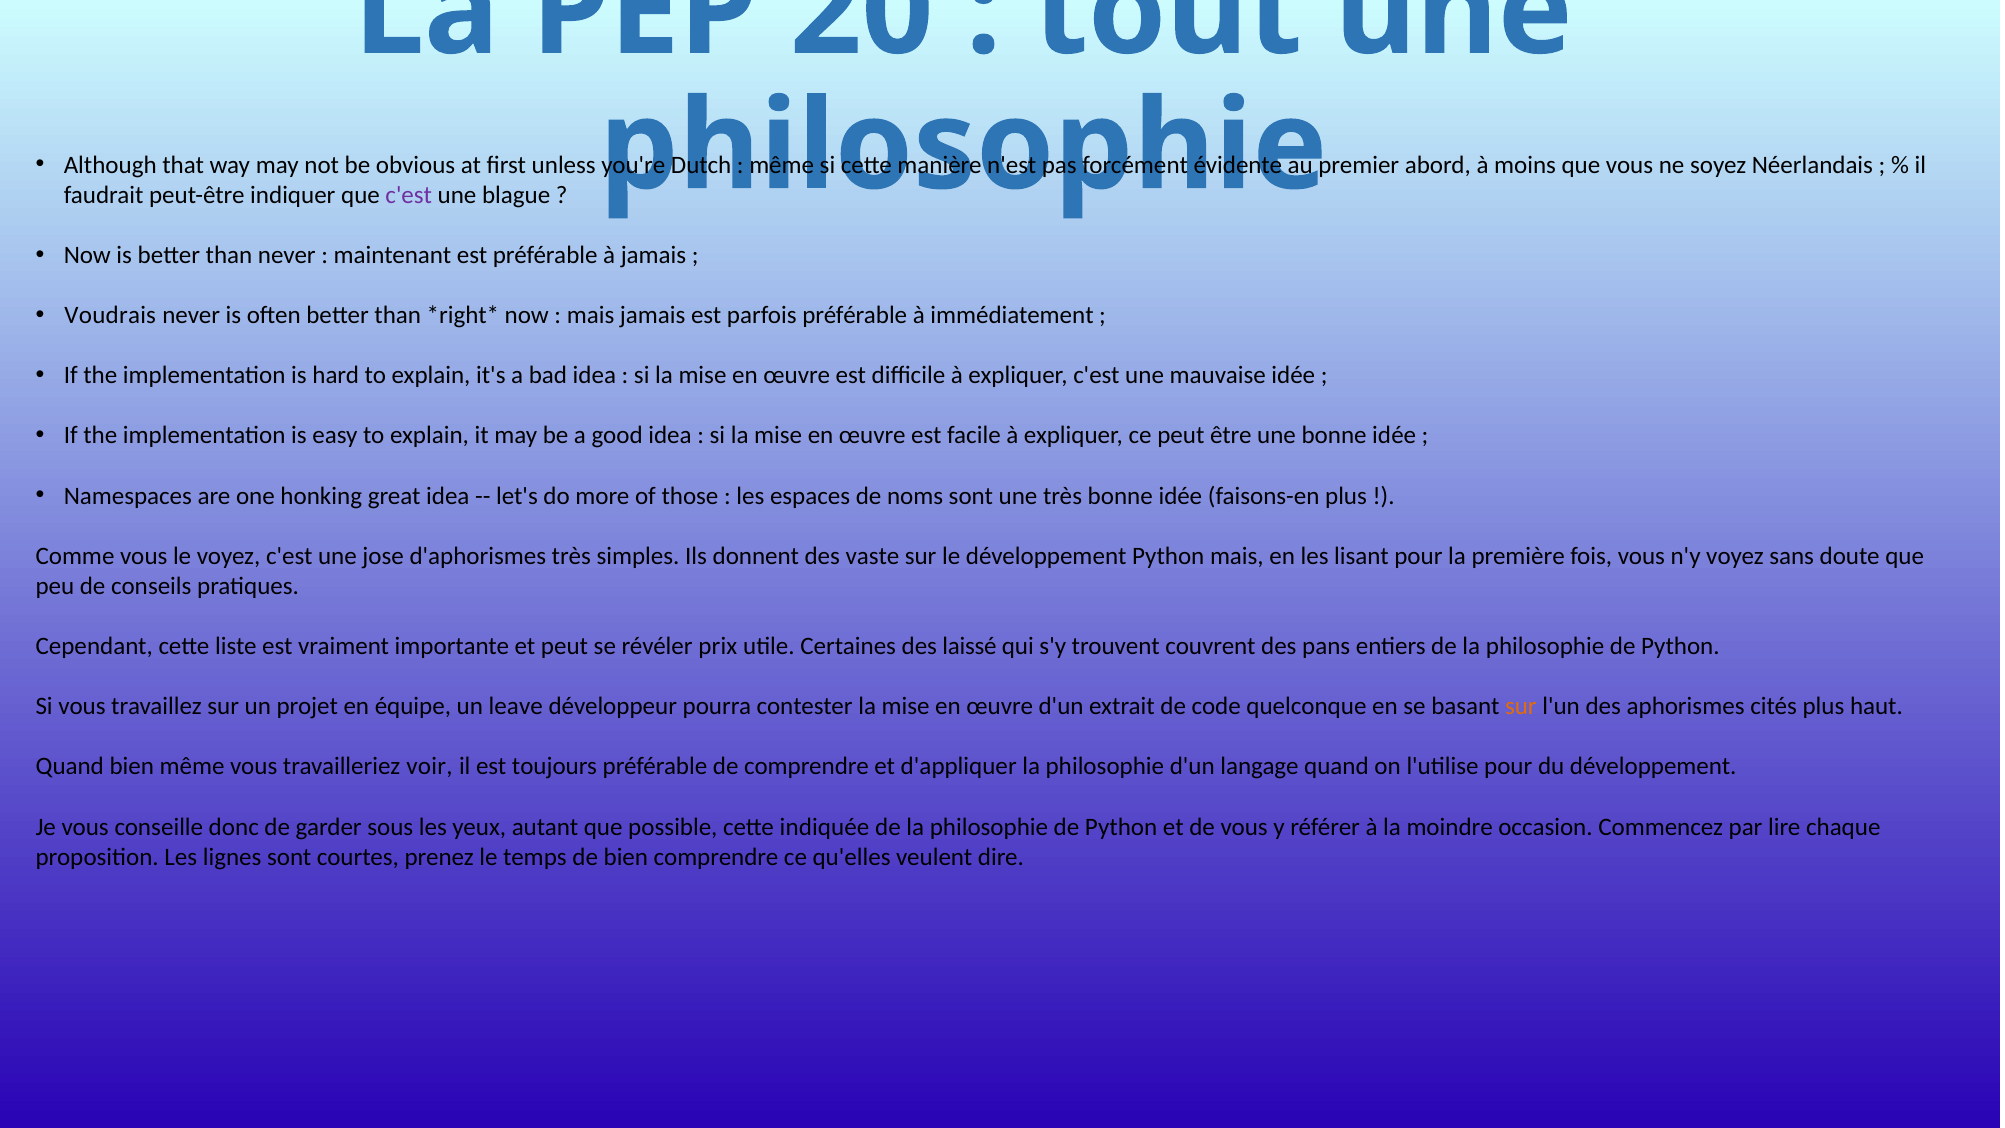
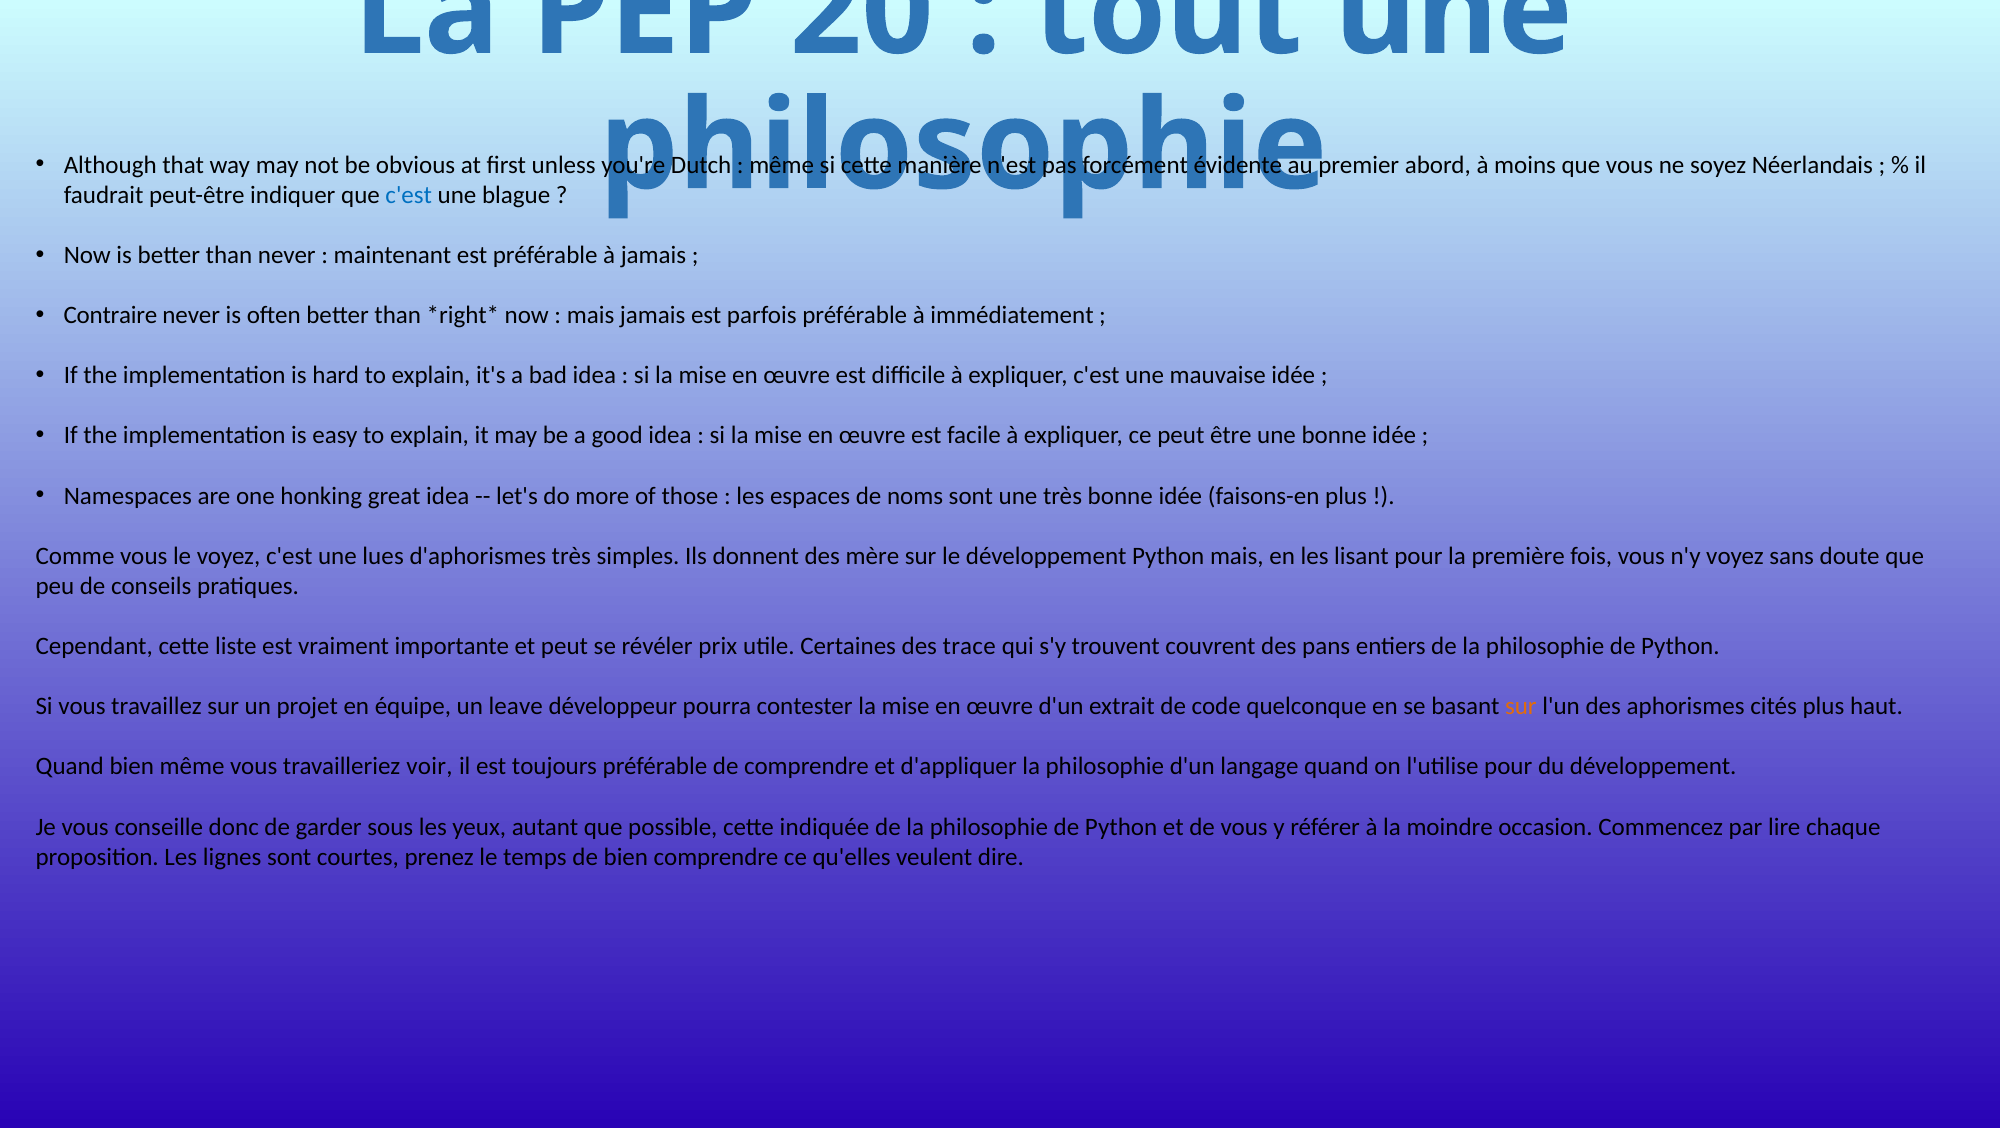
c'est colour: purple -> blue (409, 195)
Voudrais: Voudrais -> Contraire (110, 315)
jose: jose -> lues (383, 556)
vaste: vaste -> mère (872, 556)
laissé: laissé -> trace (969, 646)
